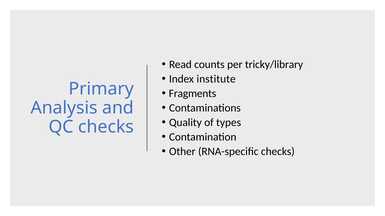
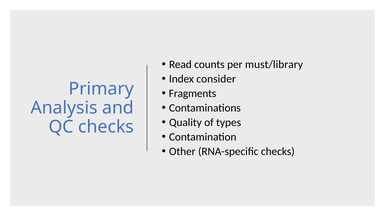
tricky/library: tricky/library -> must/library (274, 65)
institute: institute -> consider (216, 79)
